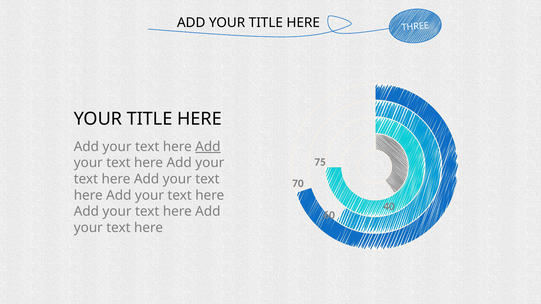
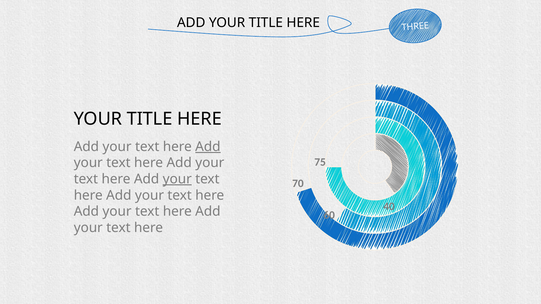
your underline: none -> present (177, 179)
